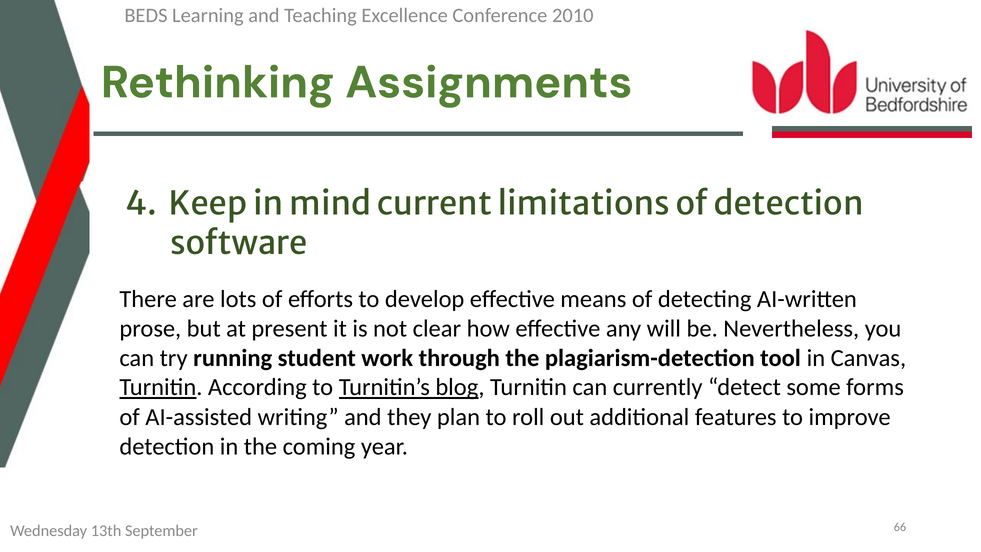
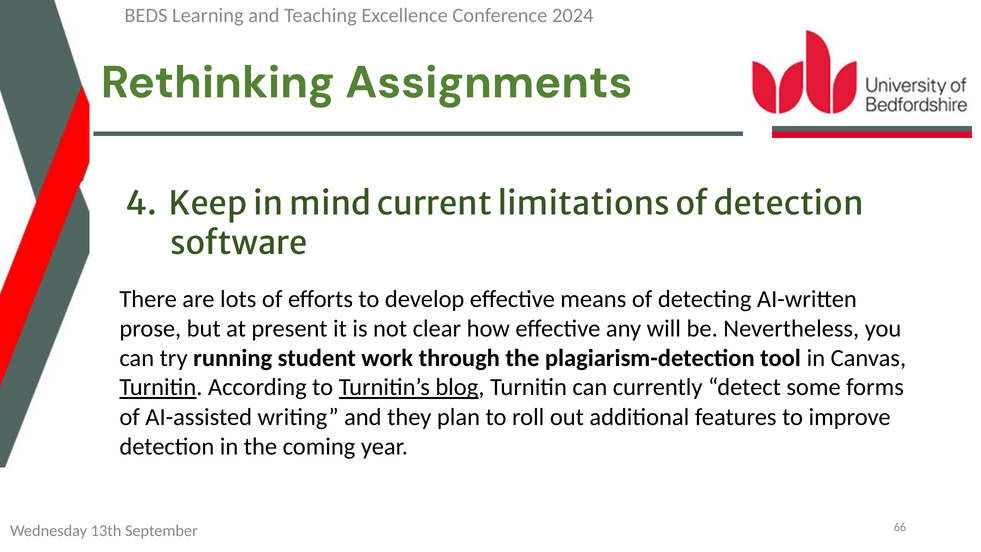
2010: 2010 -> 2024 (573, 15)
